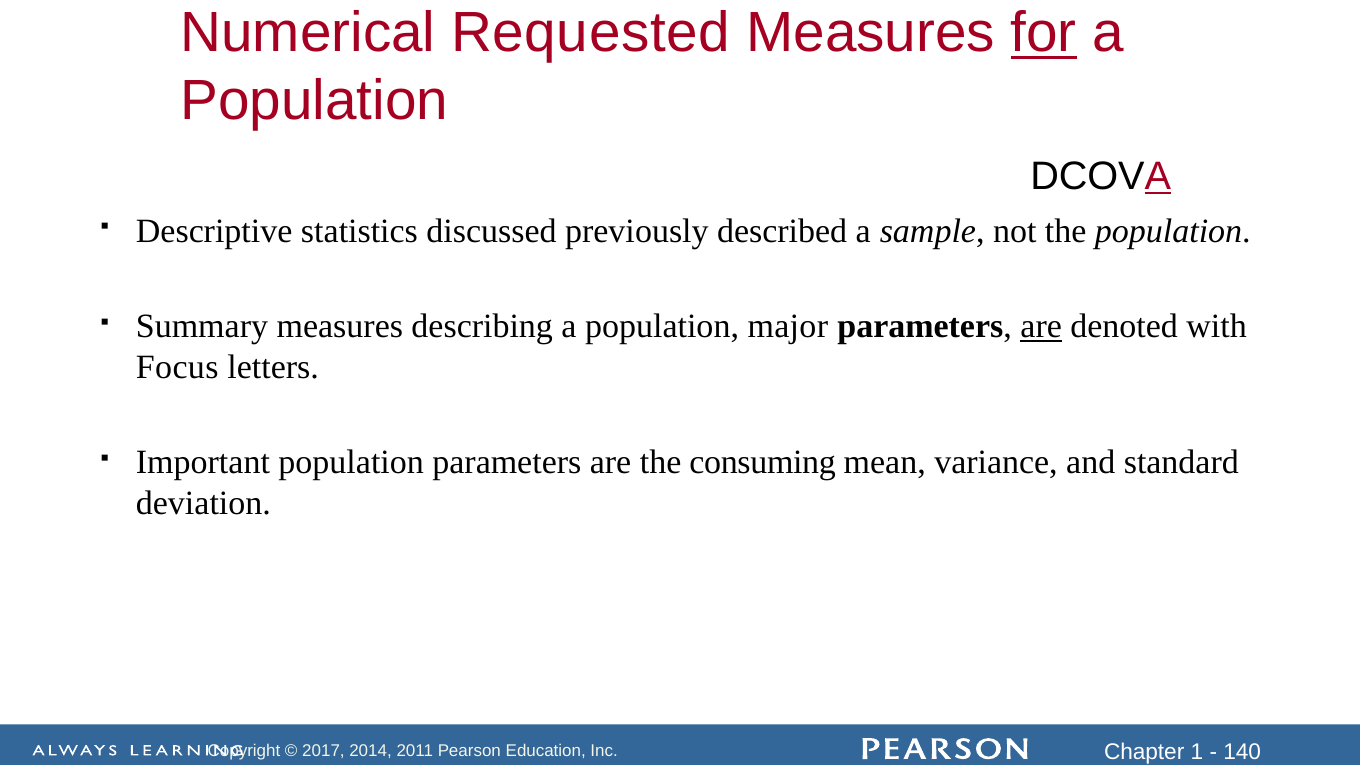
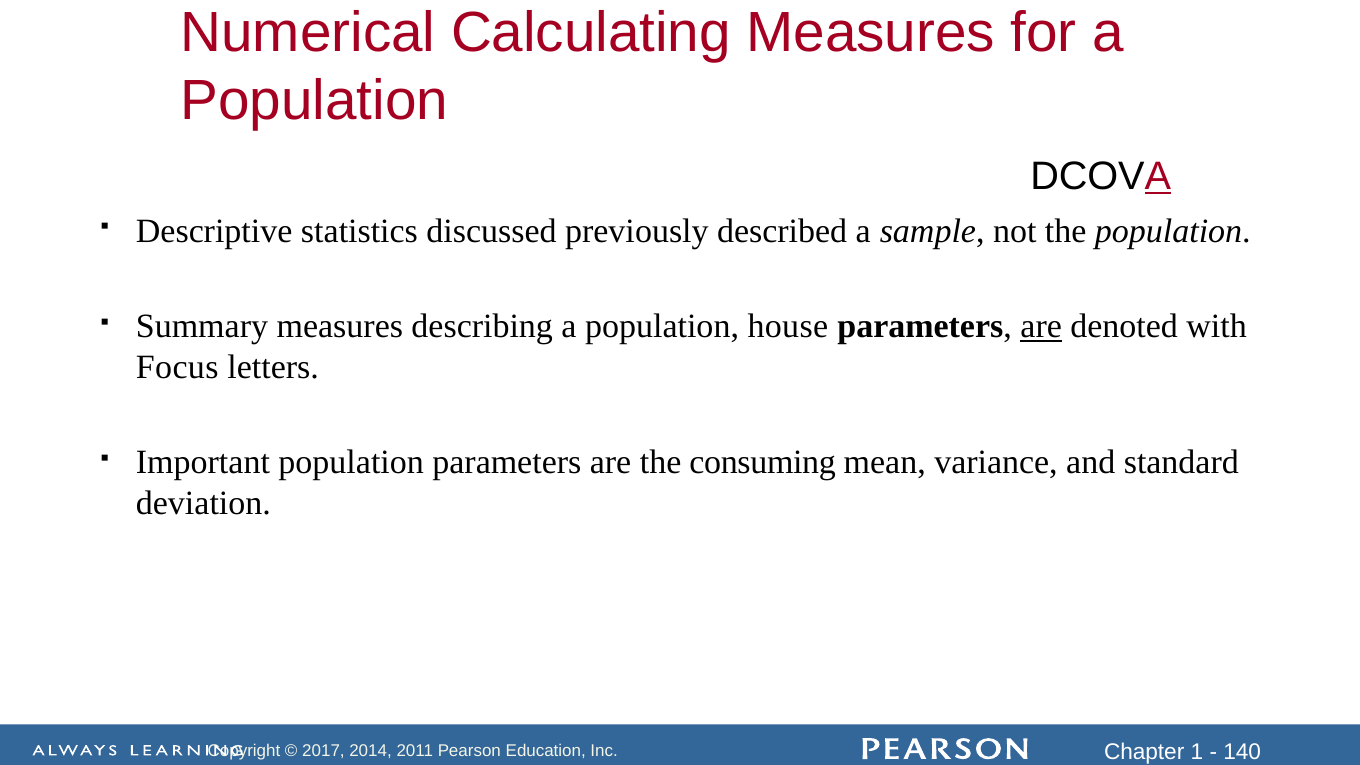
Requested: Requested -> Calculating (591, 33)
for underline: present -> none (1044, 33)
major: major -> house (788, 327)
